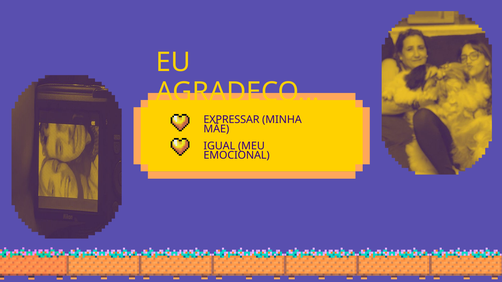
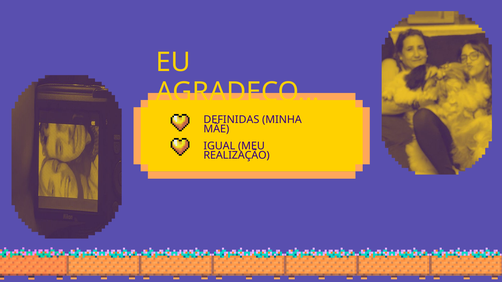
EXPRESSAR: EXPRESSAR -> DEFINIDAS (231, 120)
EMOCIONAL: EMOCIONAL -> REALIZAÇÃO (237, 156)
